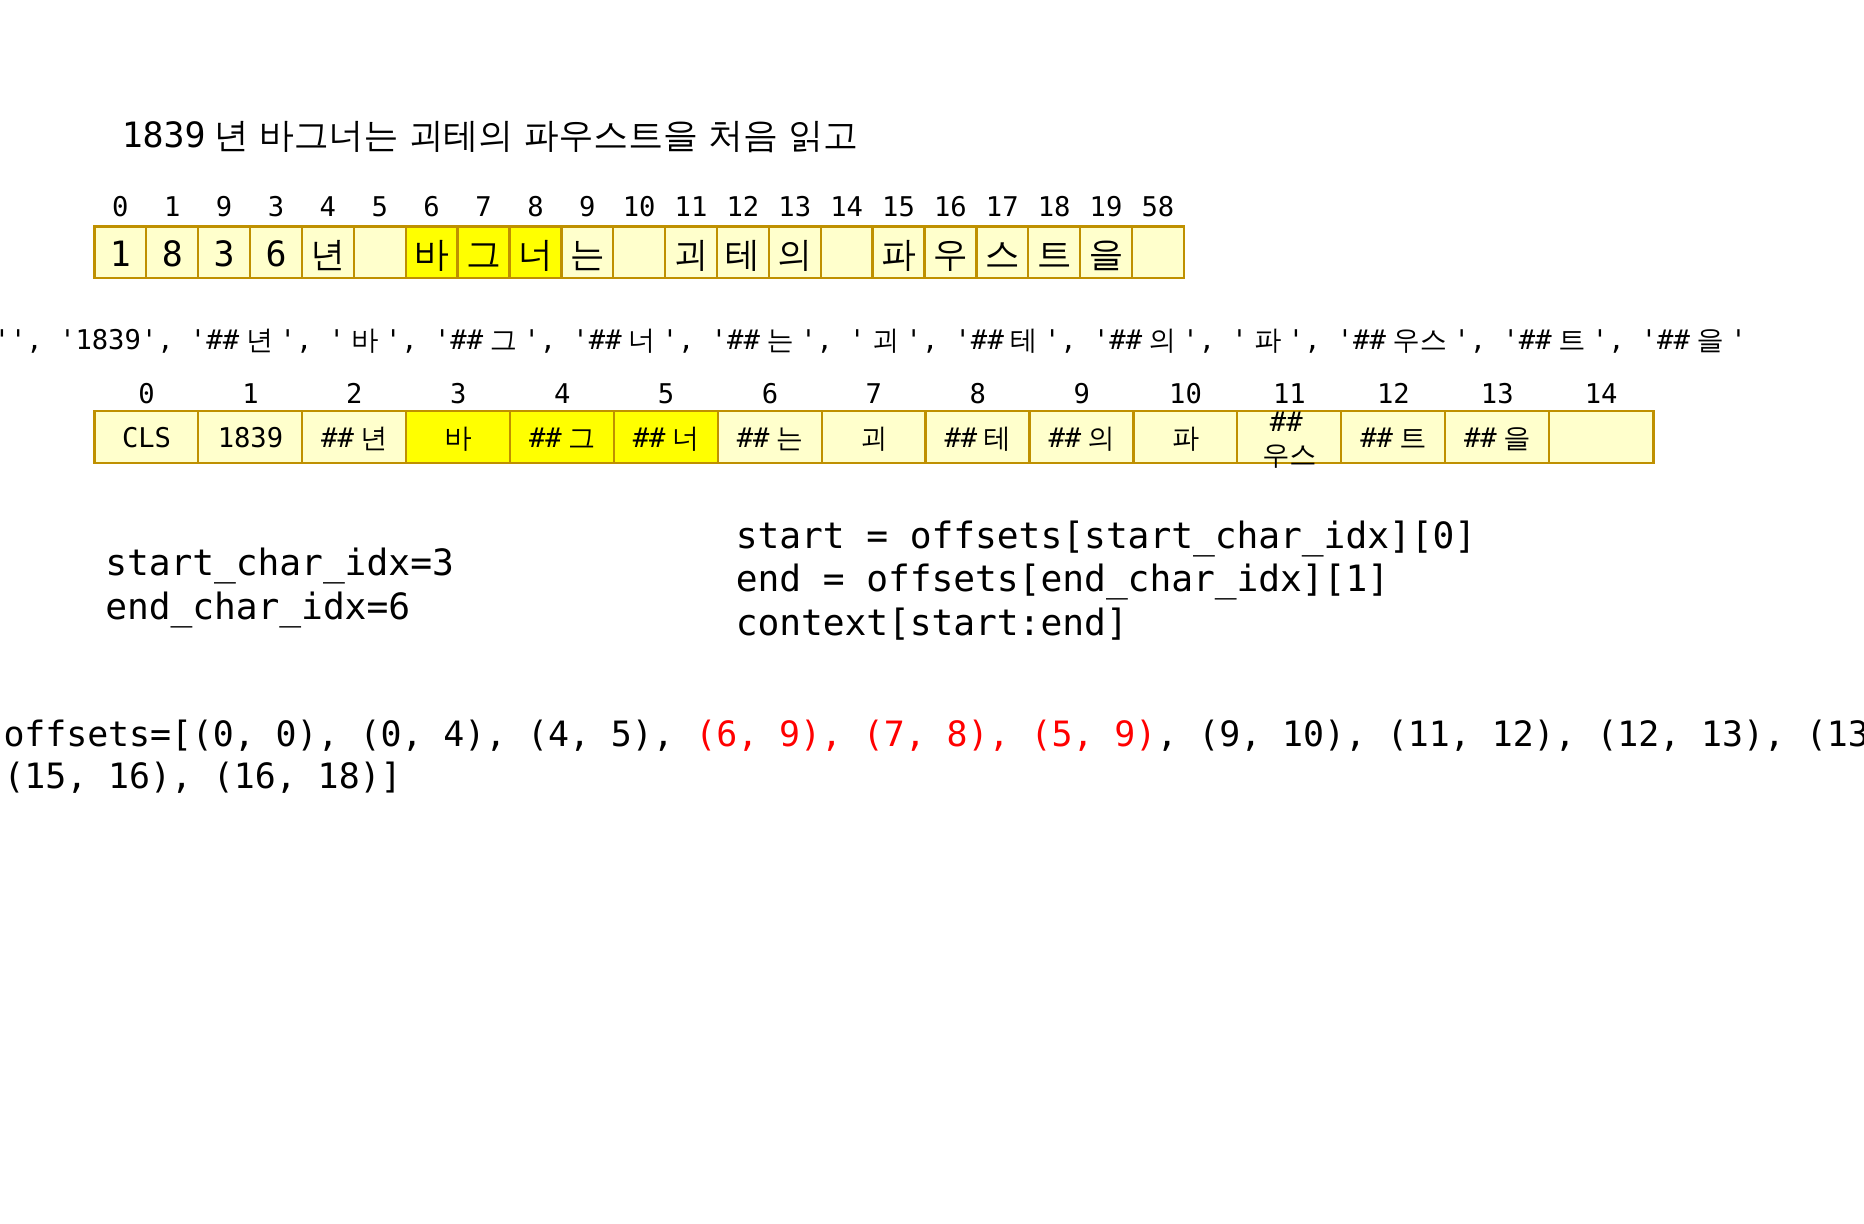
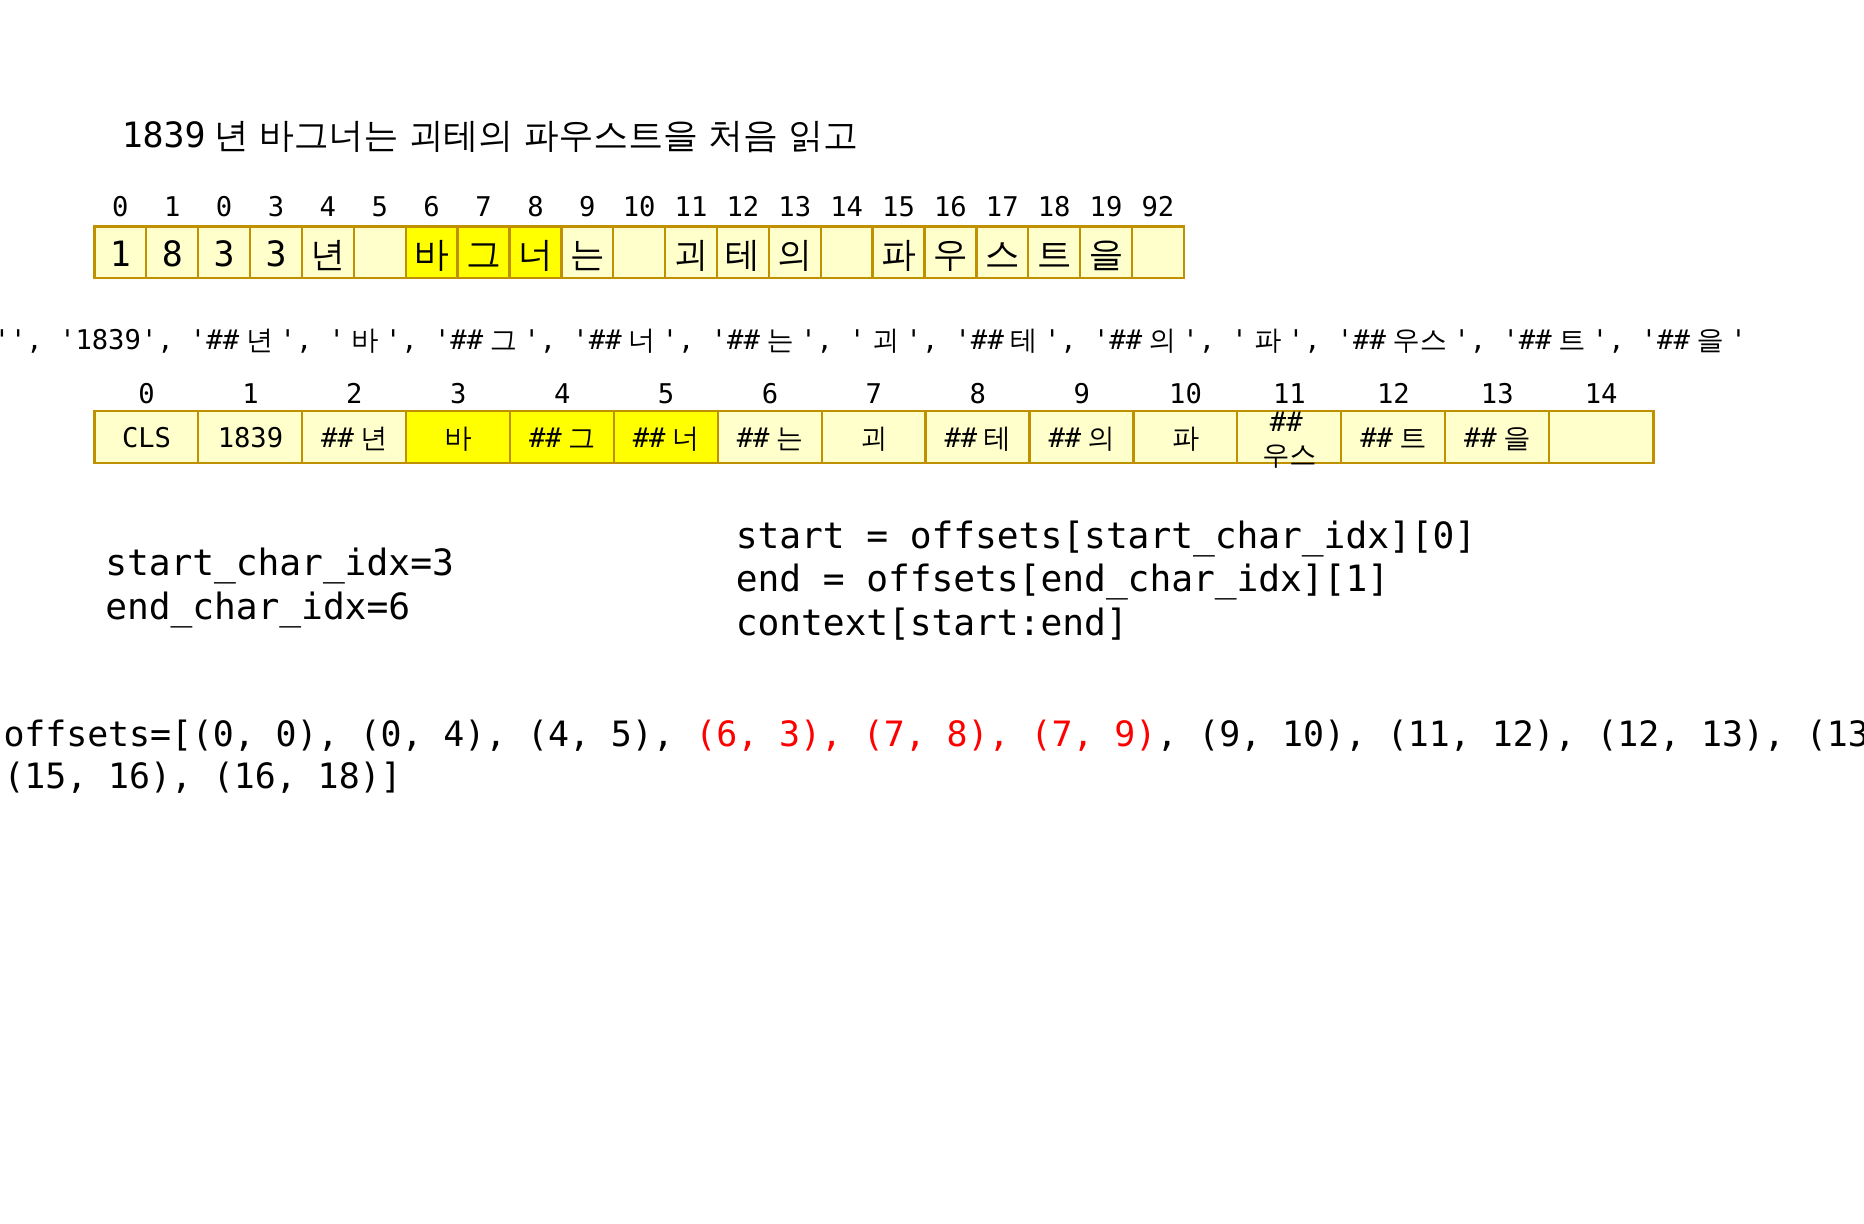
1 9: 9 -> 0 (224, 207)
58: 58 -> 92 (1158, 207)
3 6: 6 -> 3 (276, 255)
6 9: 9 -> 3 (811, 736)
8 5: 5 -> 7 (1062, 736)
